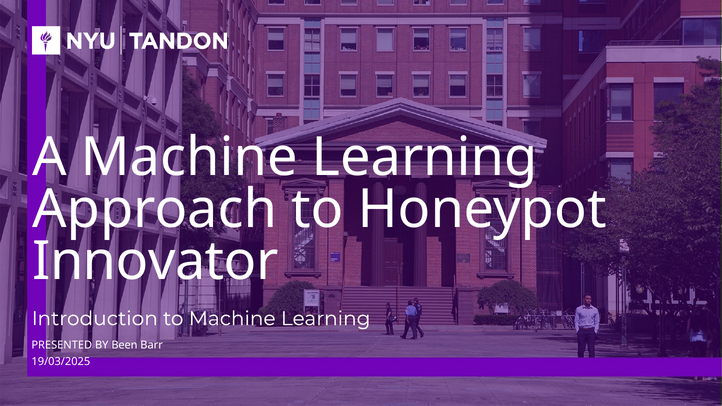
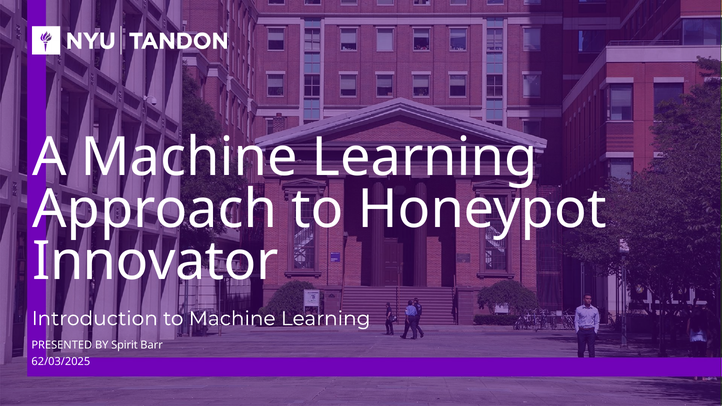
Been: Been -> Spirit (124, 345)
19/03/2025: 19/03/2025 -> 62/03/2025 (61, 362)
